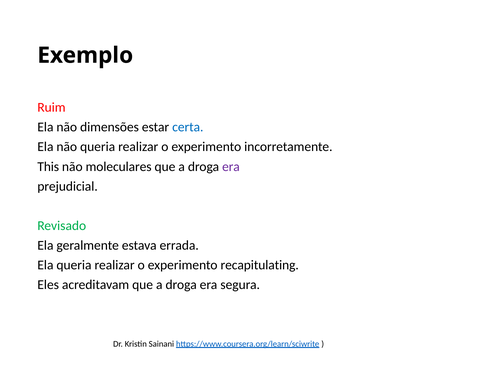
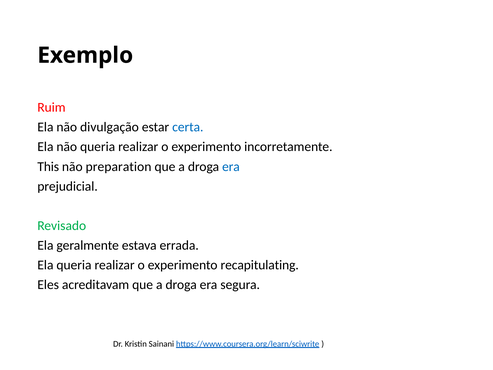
dimensões: dimensões -> divulgação (109, 127)
moleculares: moleculares -> preparation (119, 166)
era colour: purple -> blue (231, 166)
